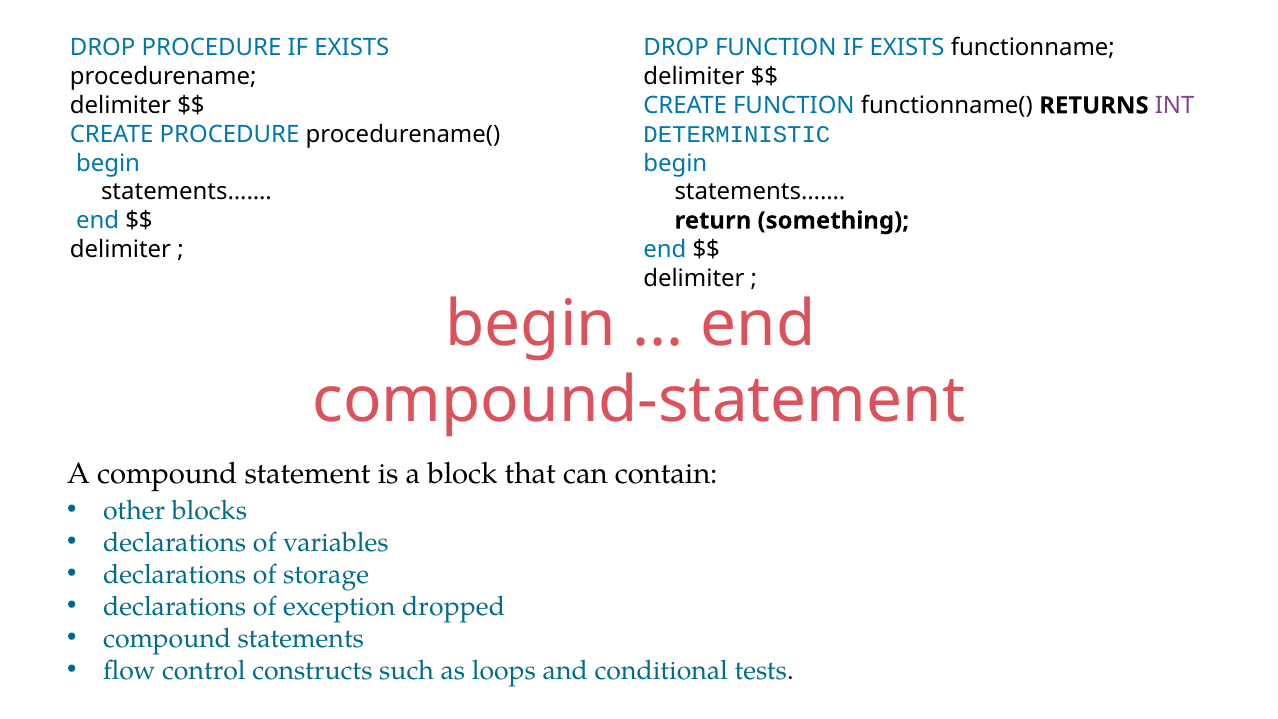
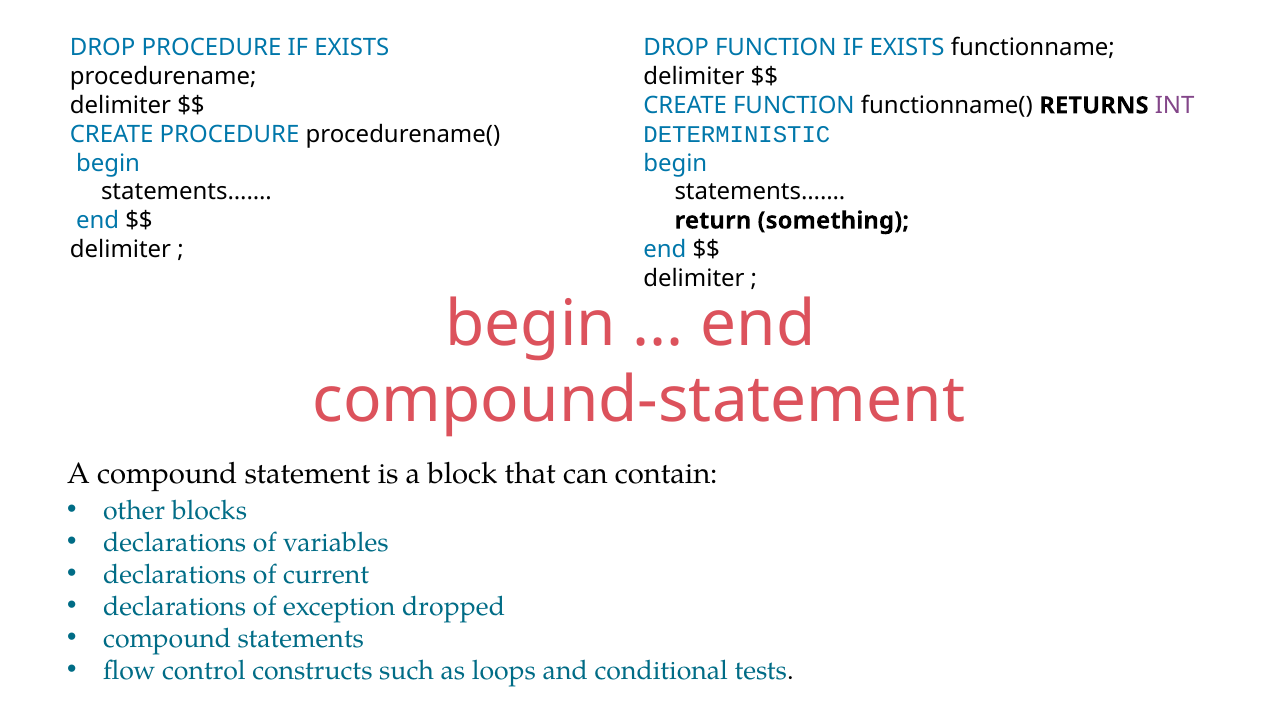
storage: storage -> current (326, 574)
